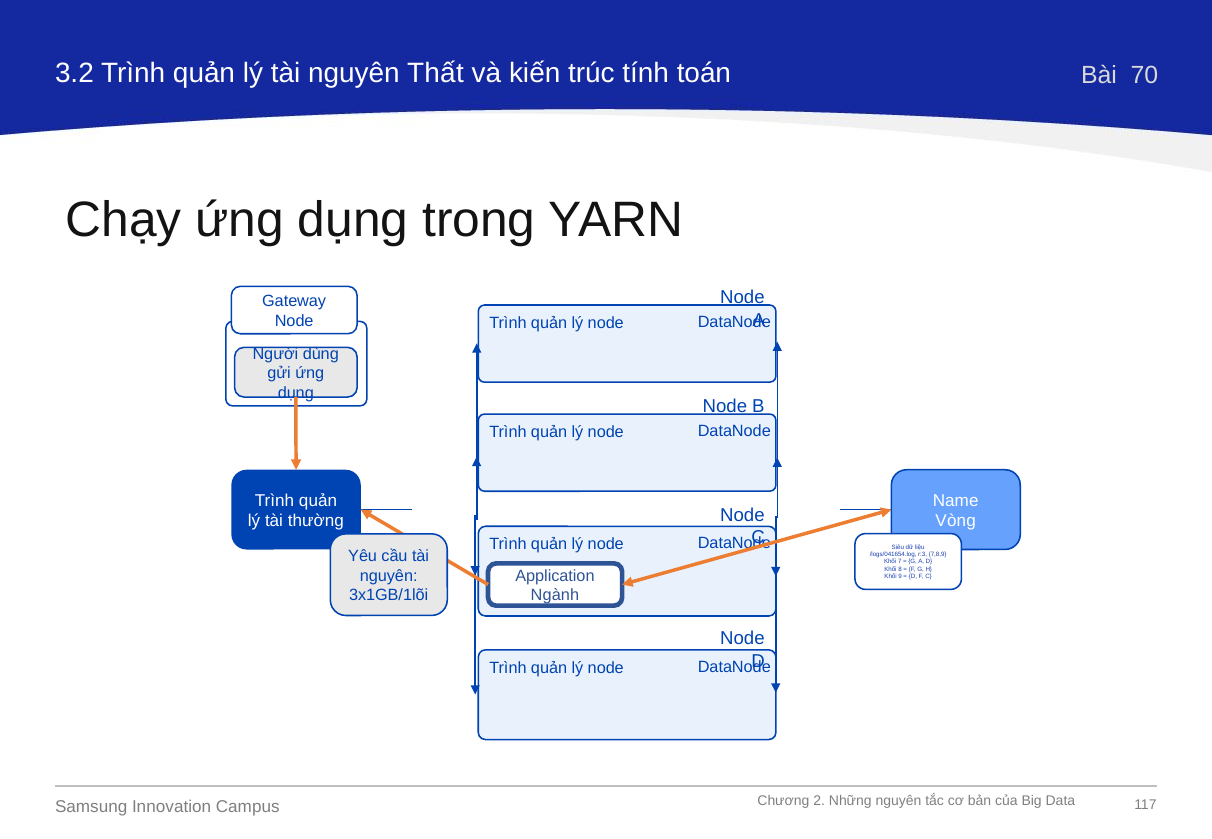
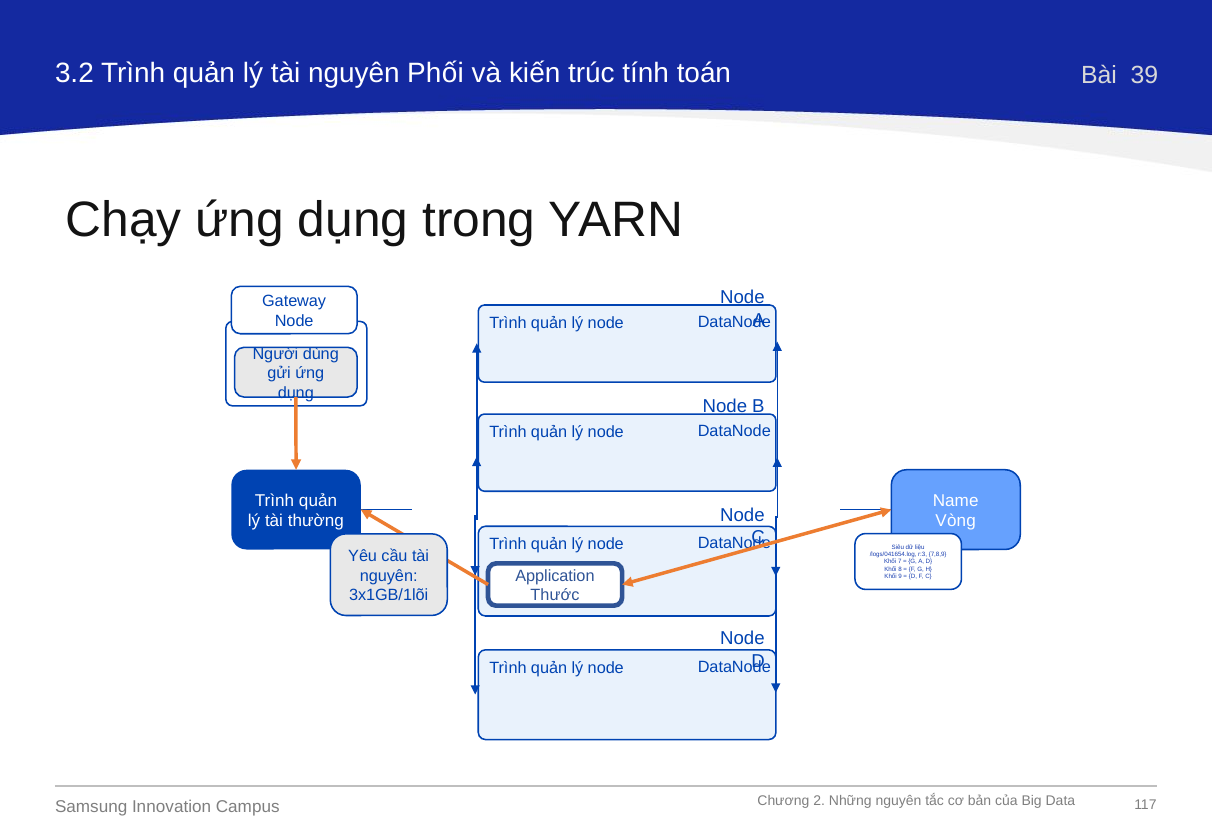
Thất: Thất -> Phối (435, 73)
70: 70 -> 39 (1144, 76)
Ngành: Ngành -> Thước (555, 595)
